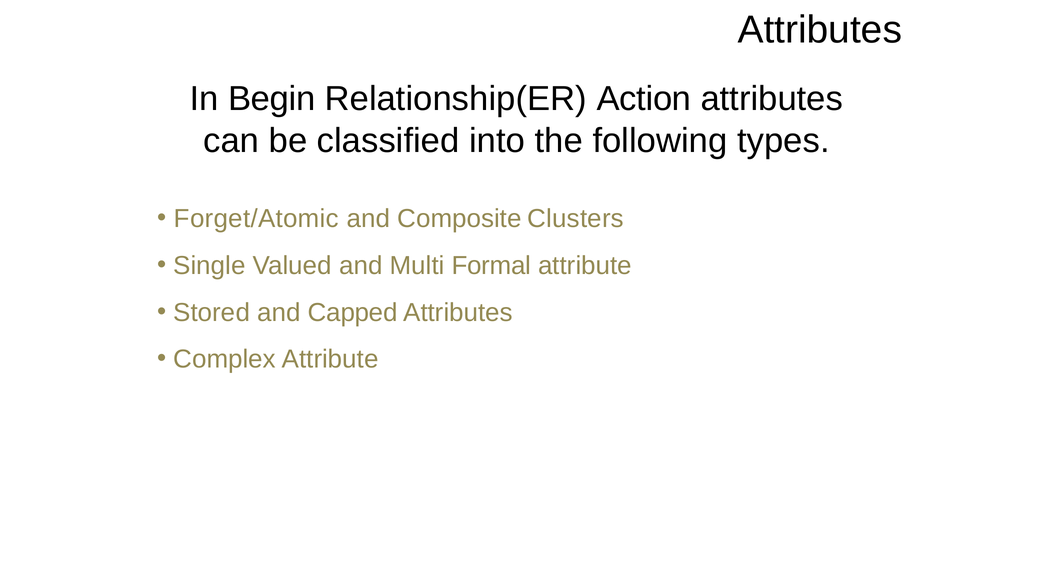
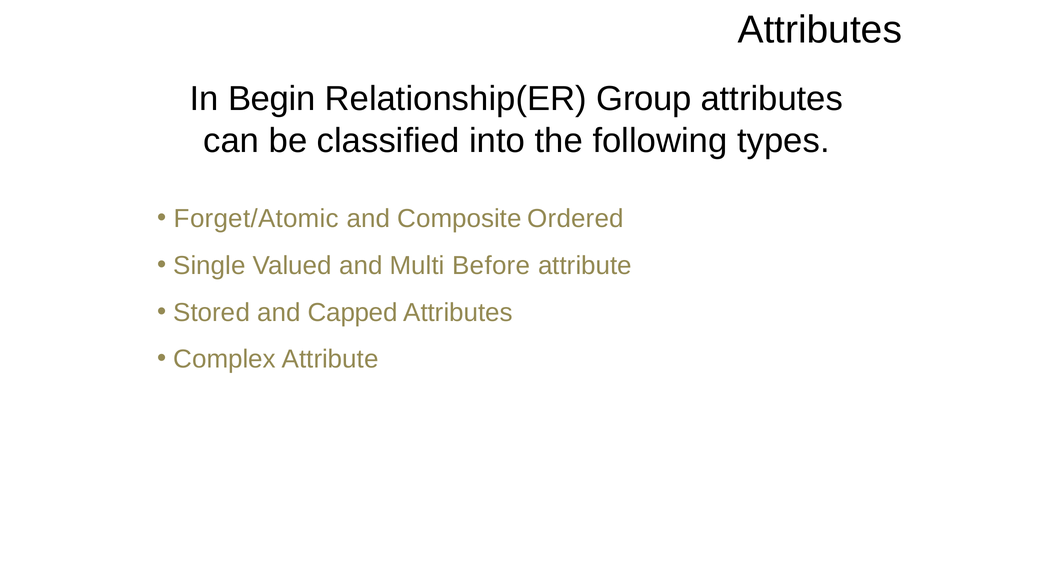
Action: Action -> Group (644, 99)
Clusters: Clusters -> Ordered (576, 219)
Formal: Formal -> Before (491, 266)
